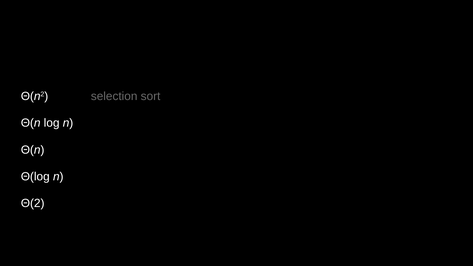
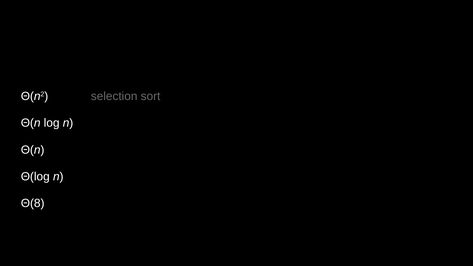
Θ(2: Θ(2 -> Θ(8 (33, 203)
